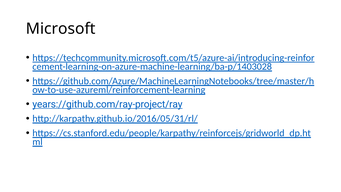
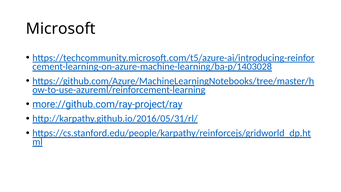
years://github.com/ray-project/ray: years://github.com/ray-project/ray -> more://github.com/ray-project/ray (107, 104)
